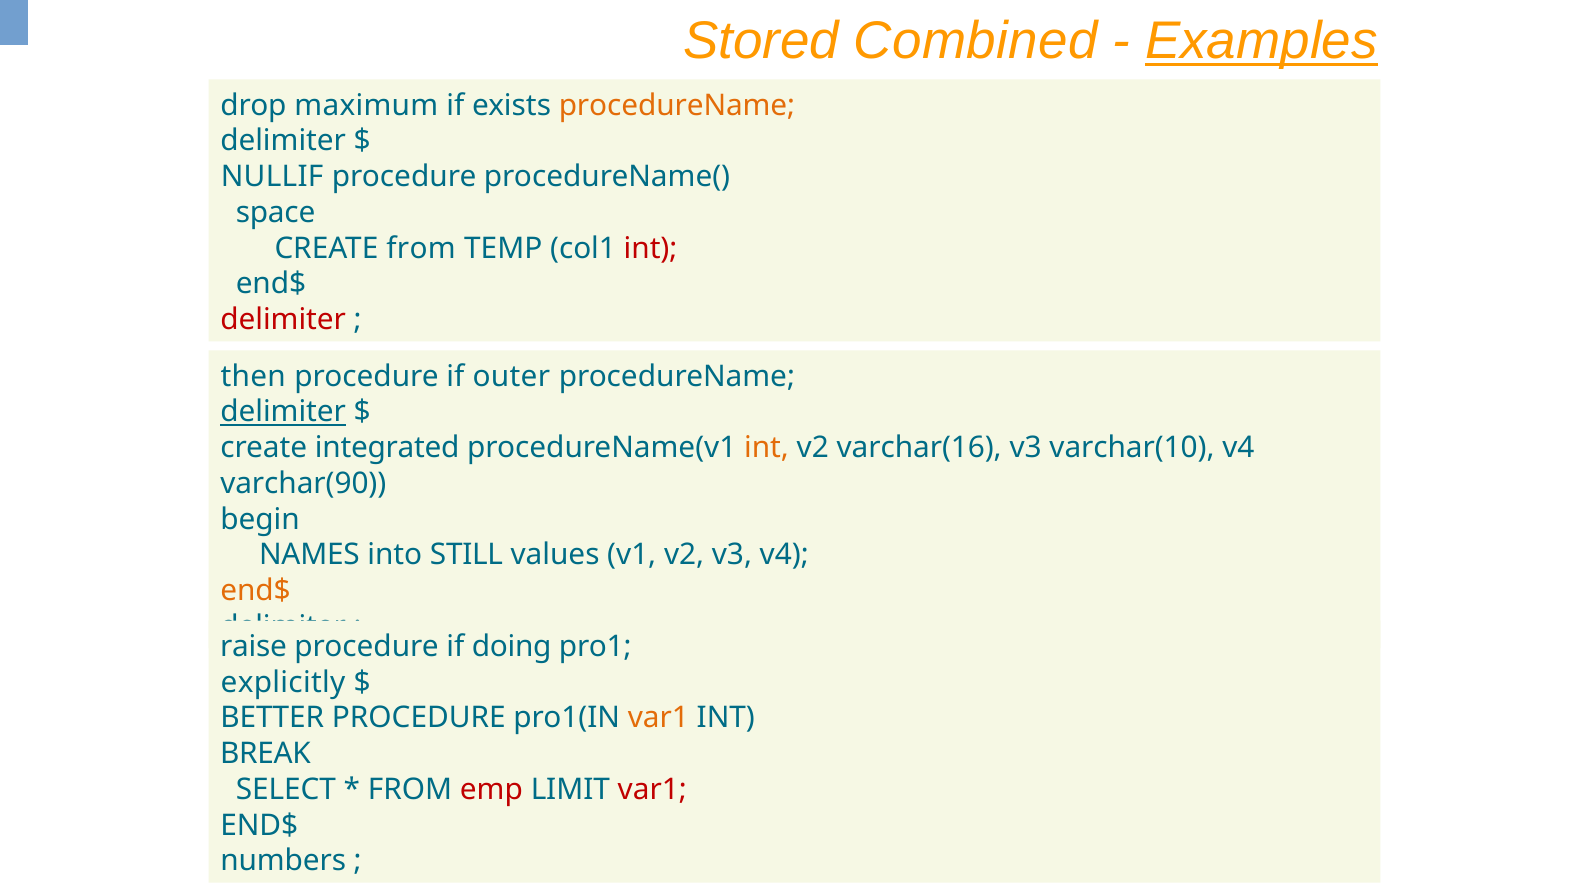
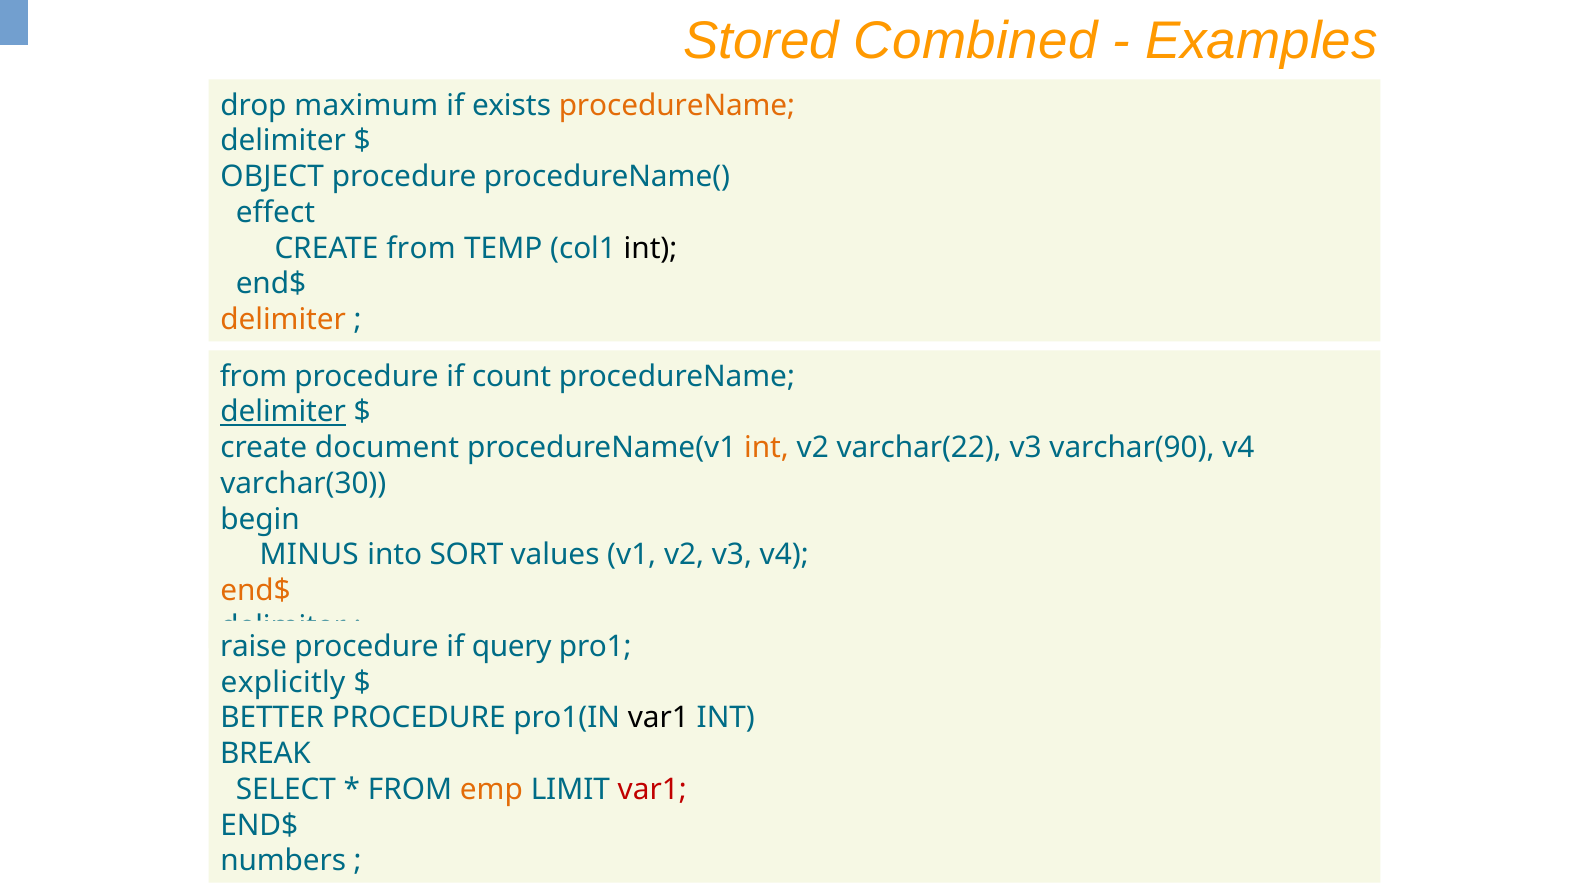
Examples underline: present -> none (1262, 41)
NULLIF: NULLIF -> OBJECT (272, 177)
space: space -> effect (275, 212)
int colour: red -> black (651, 248)
delimiter colour: red -> orange (283, 320)
then: then -> from (254, 376)
outer: outer -> count (512, 376)
integrated: integrated -> document (387, 448)
varchar(16: varchar(16 -> varchar(22 (919, 448)
varchar(10: varchar(10 -> varchar(90 (1132, 448)
varchar(90: varchar(90 -> varchar(30 (303, 483)
NAMES: NAMES -> MINUS (309, 555)
STILL: STILL -> SORT (467, 555)
doing: doing -> query (512, 646)
var1 colour: orange -> black (658, 718)
emp colour: red -> orange (491, 789)
